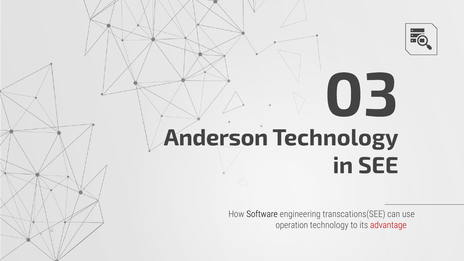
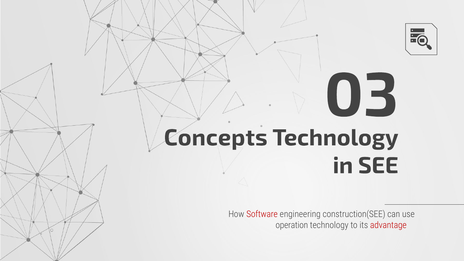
Anderson: Anderson -> Concepts (216, 138)
Software colour: black -> red (262, 214)
transcations(SEE: transcations(SEE -> construction(SEE (354, 214)
